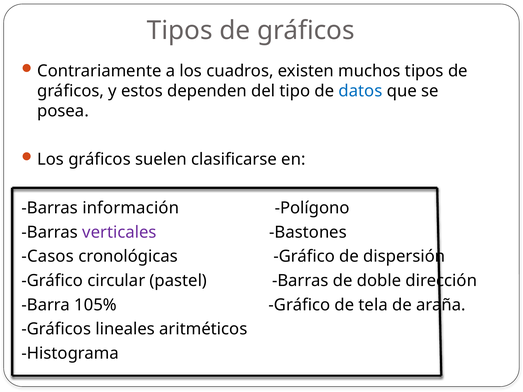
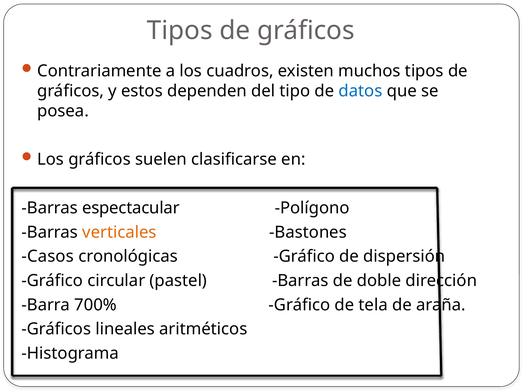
información: información -> espectacular (131, 208)
verticales colour: purple -> orange (119, 232)
105%: 105% -> 700% (96, 305)
